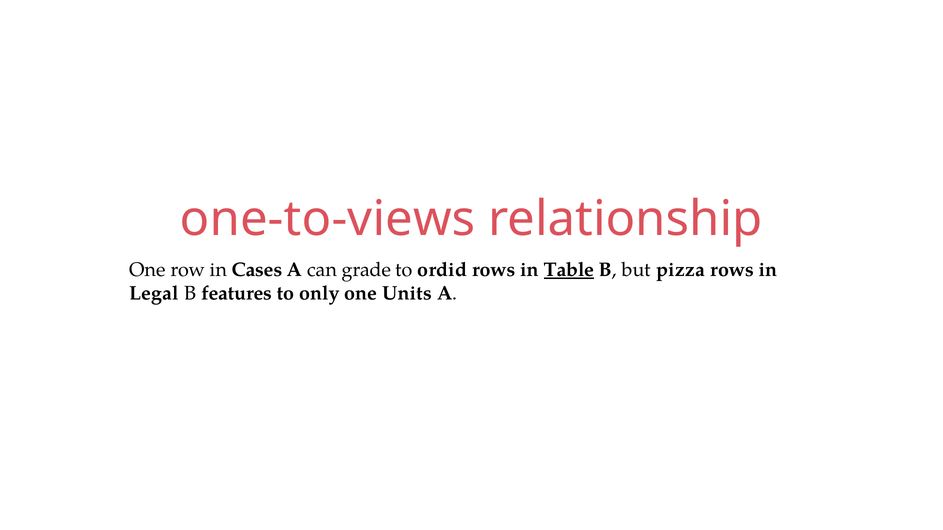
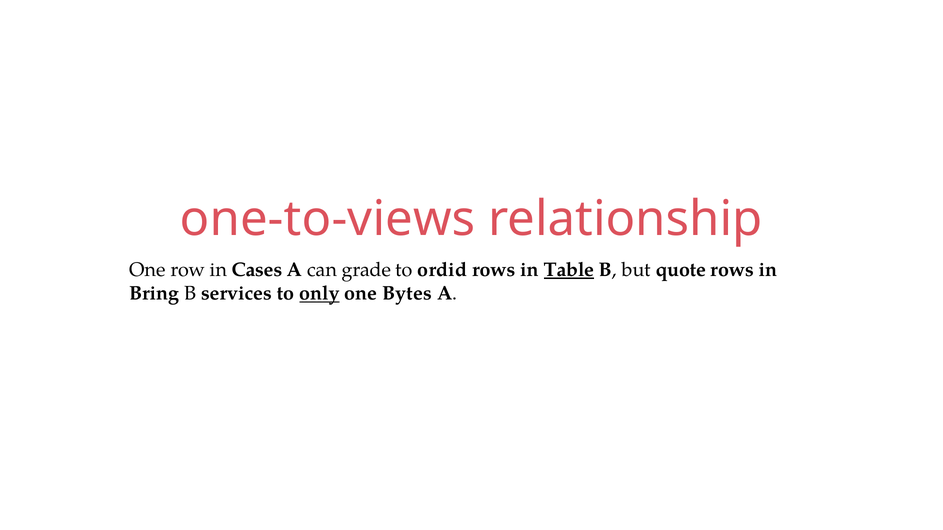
pizza: pizza -> quote (681, 270)
Legal: Legal -> Bring (154, 294)
features: features -> services (237, 294)
only underline: none -> present (319, 294)
Units: Units -> Bytes (407, 294)
